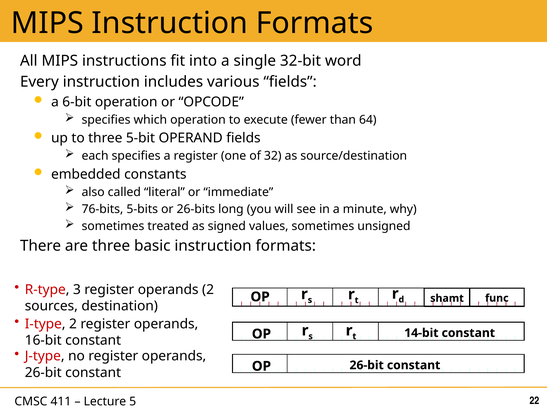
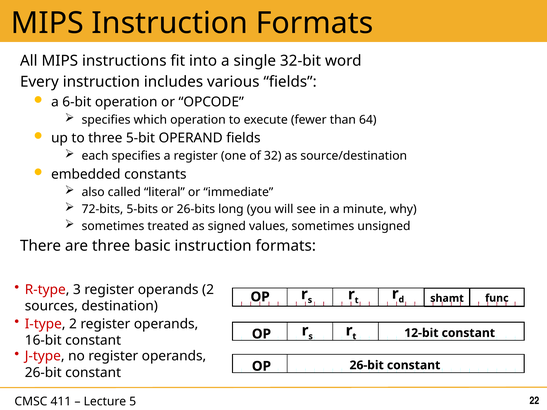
76-bits: 76-bits -> 72-bits (102, 209)
14-bit: 14-bit -> 12-bit (421, 333)
